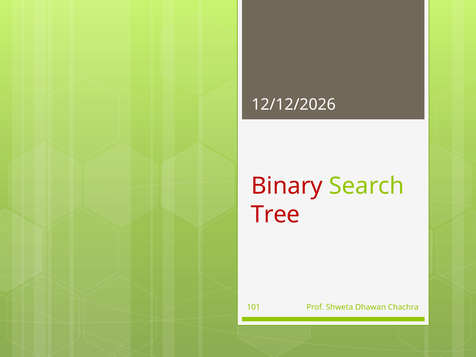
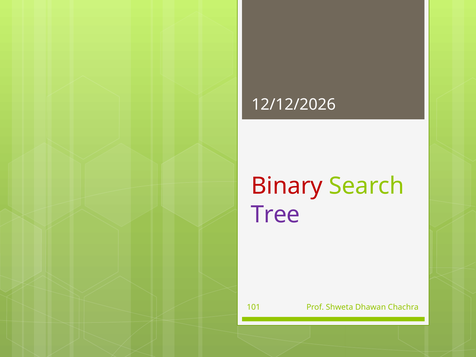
Tree colour: red -> purple (275, 215)
